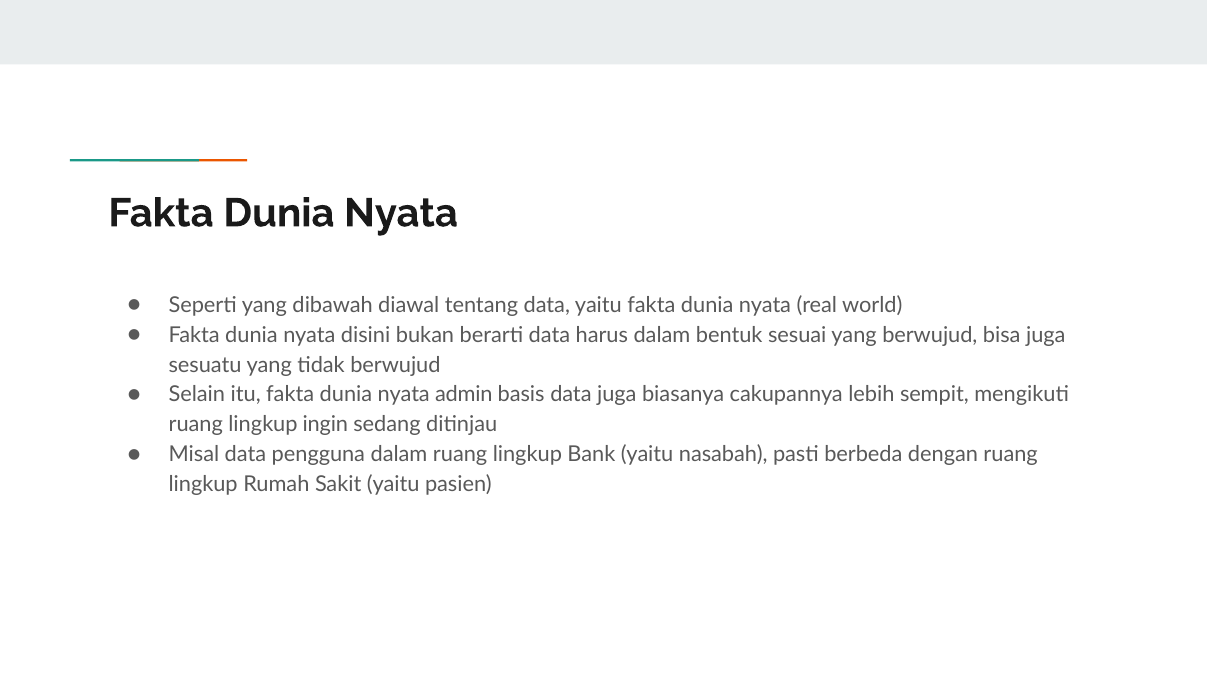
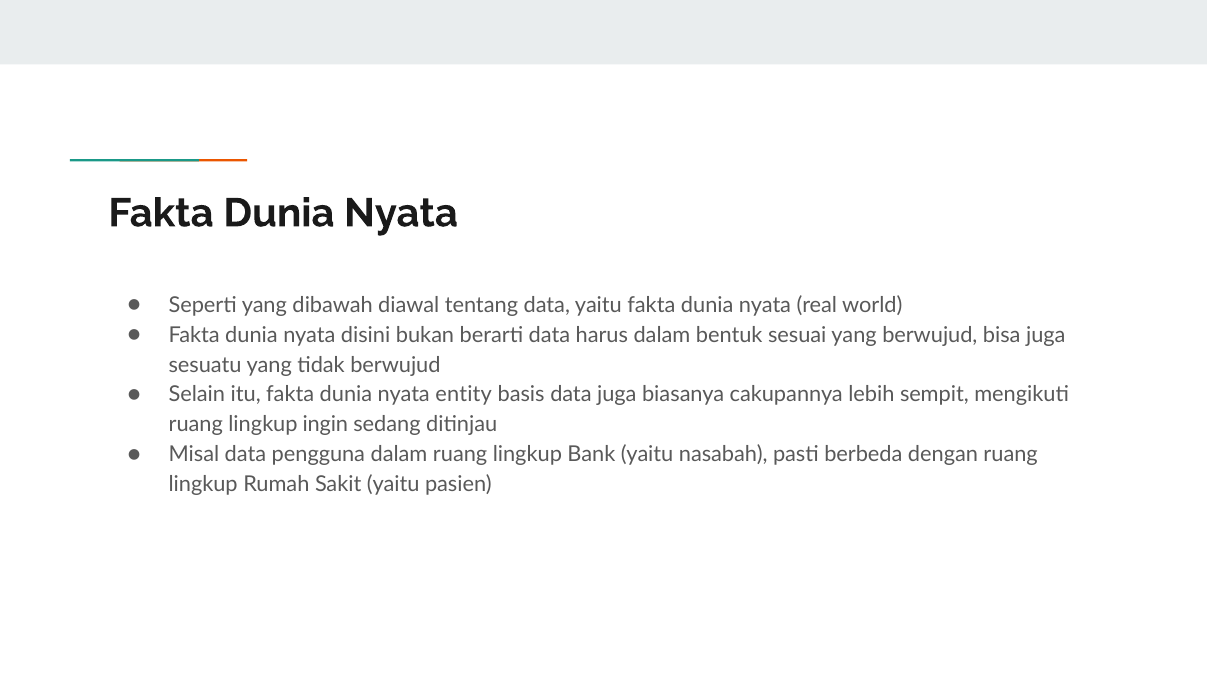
admin: admin -> entity (464, 395)
